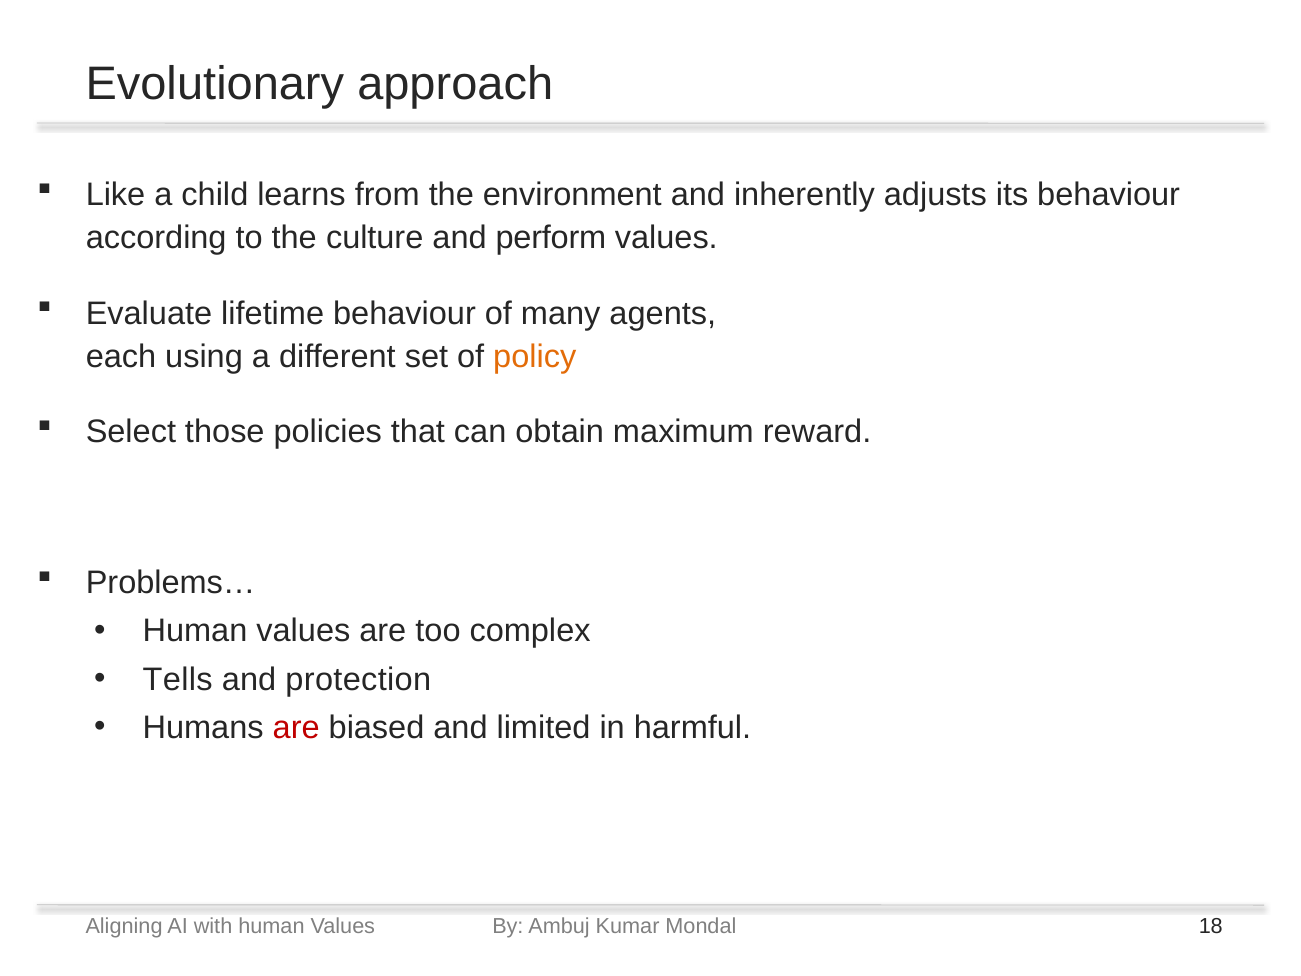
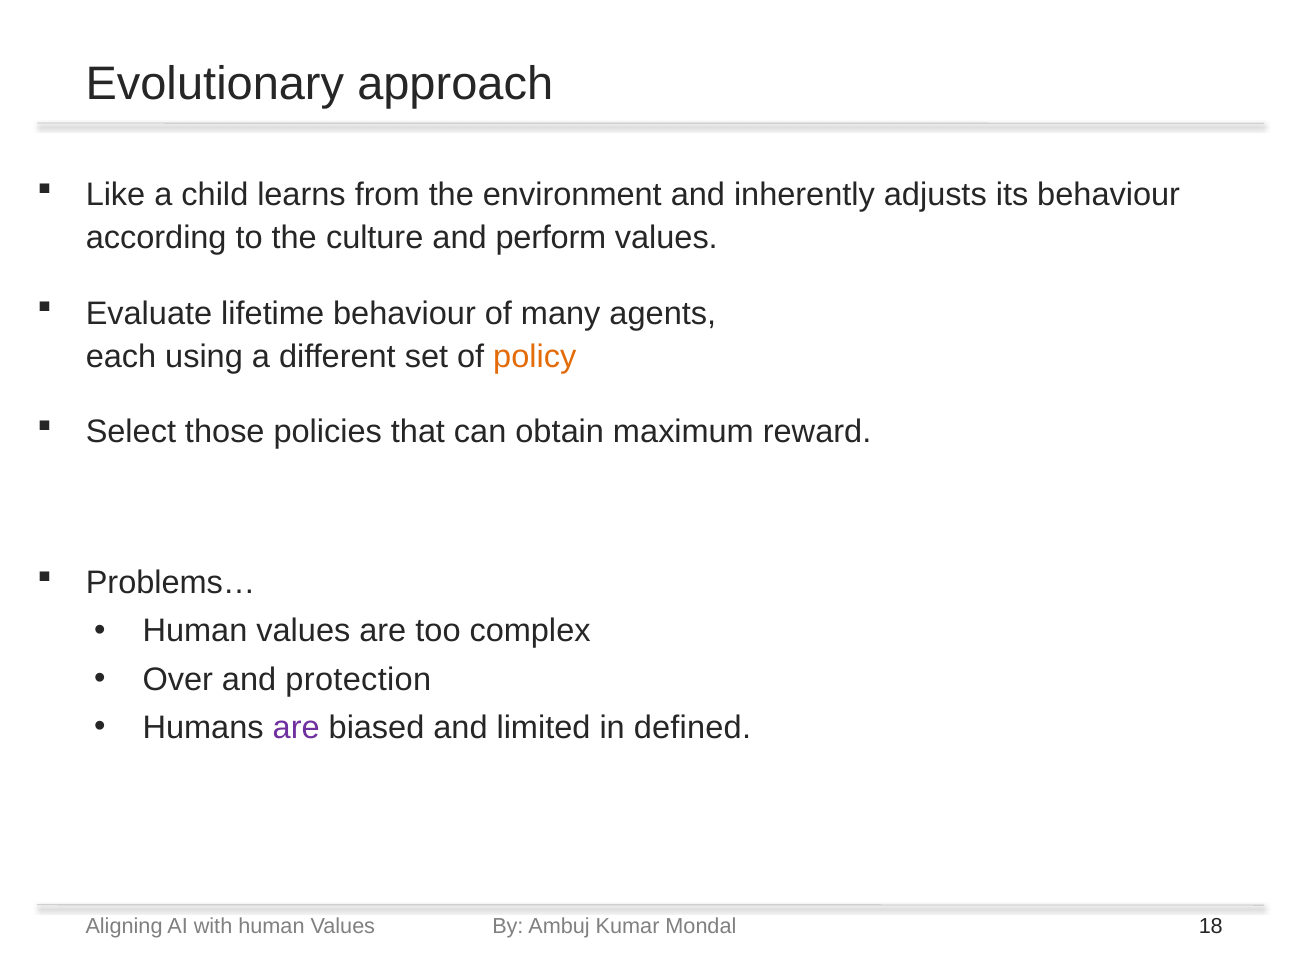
Tells: Tells -> Over (178, 679)
are colour: red -> purple (296, 728)
harmful: harmful -> defined (692, 728)
